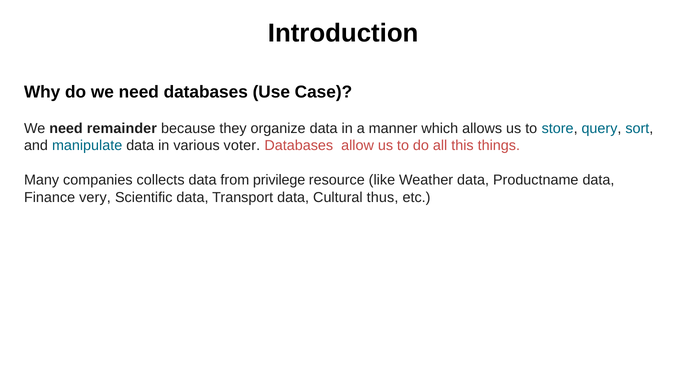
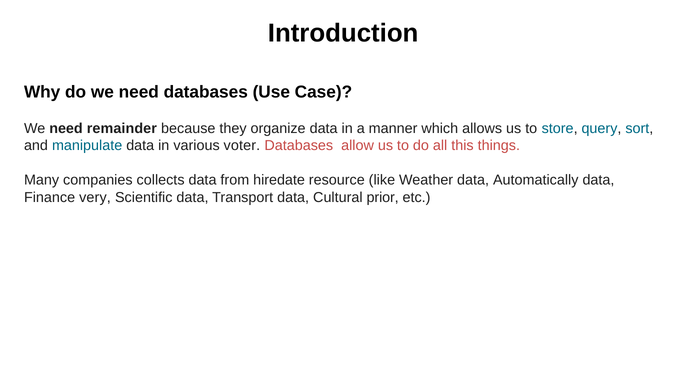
privilege: privilege -> hiredate (279, 180)
Productname: Productname -> Automatically (536, 180)
thus: thus -> prior (383, 197)
